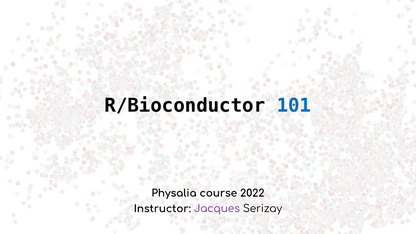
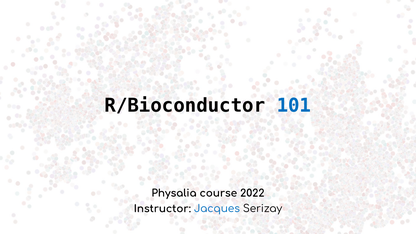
Jacques colour: purple -> blue (217, 209)
